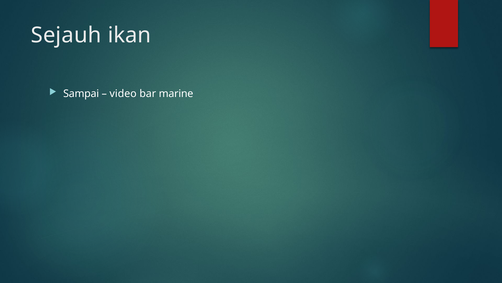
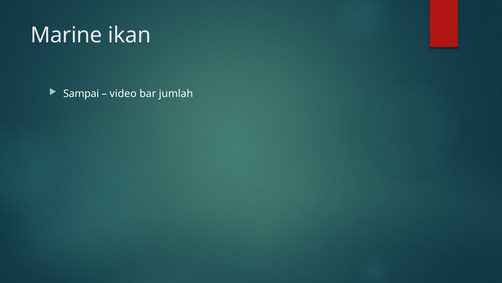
Sejauh: Sejauh -> Marine (66, 35)
marine: marine -> jumlah (176, 93)
